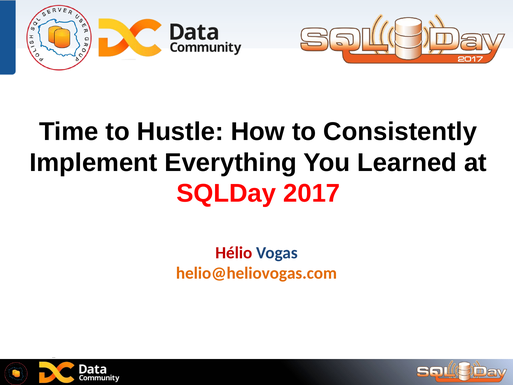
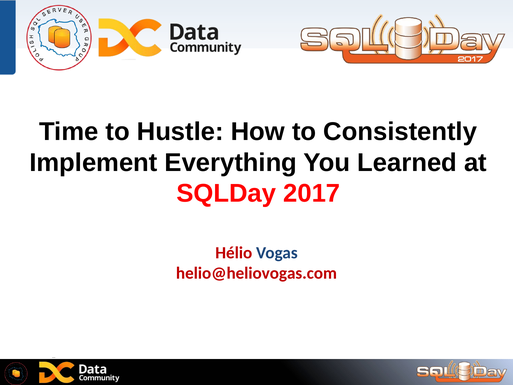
helio@heliovogas.com colour: orange -> red (256, 273)
